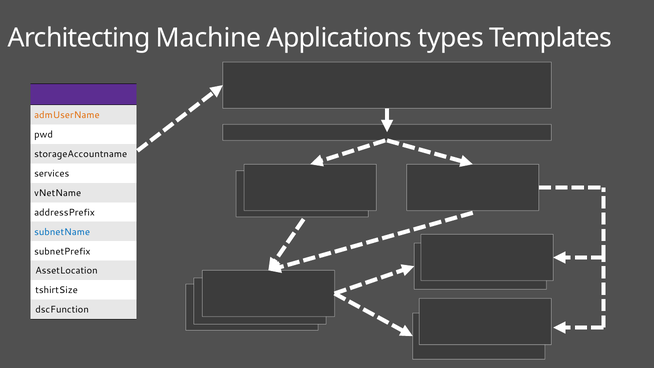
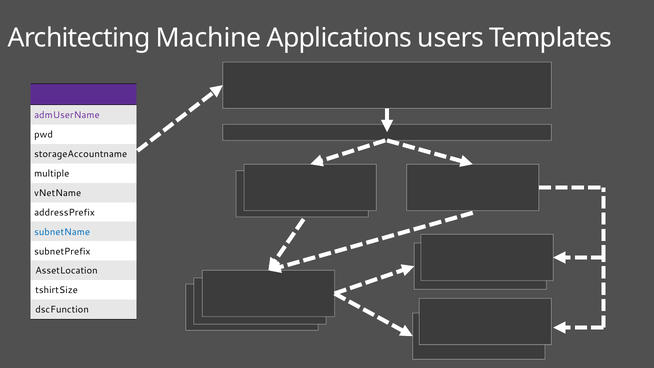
types: types -> users (451, 38)
admUserName colour: orange -> purple (67, 115)
services: services -> multiple (52, 173)
